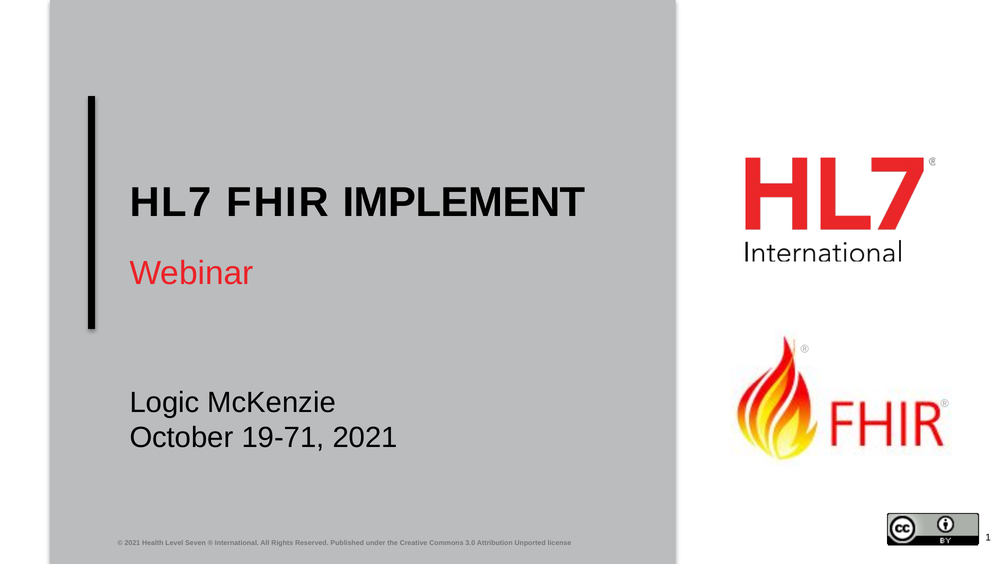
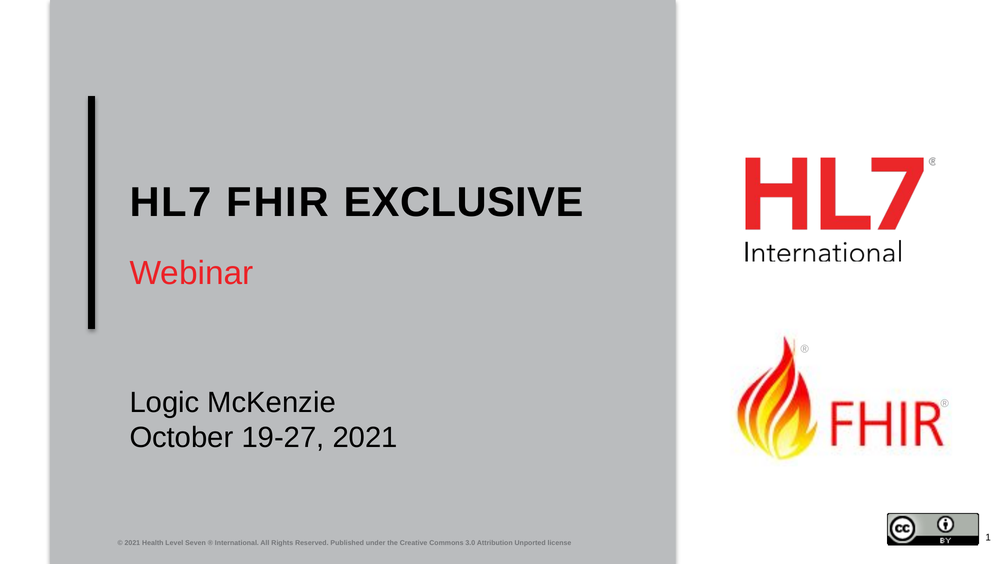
IMPLEMENT: IMPLEMENT -> EXCLUSIVE (464, 202)
19-71: 19-71 -> 19-27 (283, 438)
